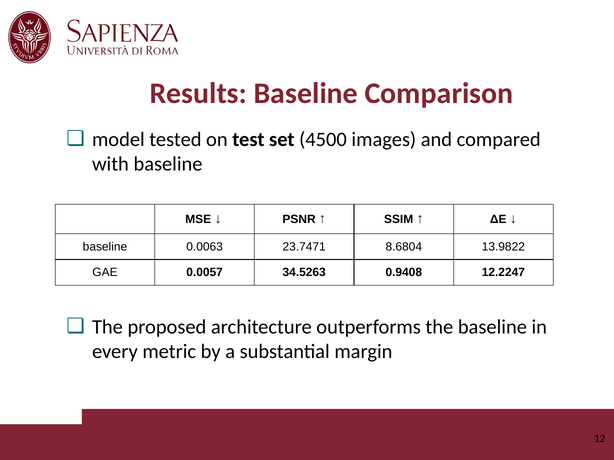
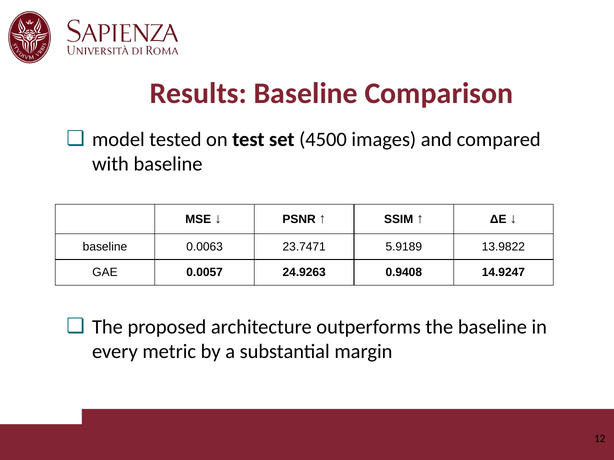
8.6804: 8.6804 -> 5.9189 (404, 247)
34.5263: 34.5263 -> 24.9263 (304, 273)
12.2247: 12.2247 -> 14.9247 (503, 273)
